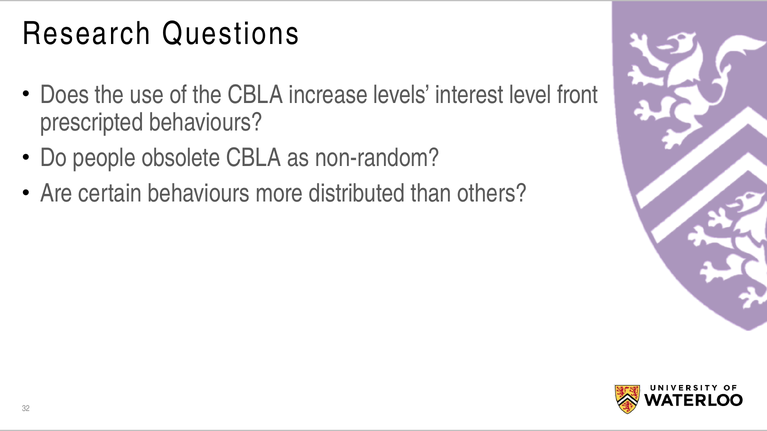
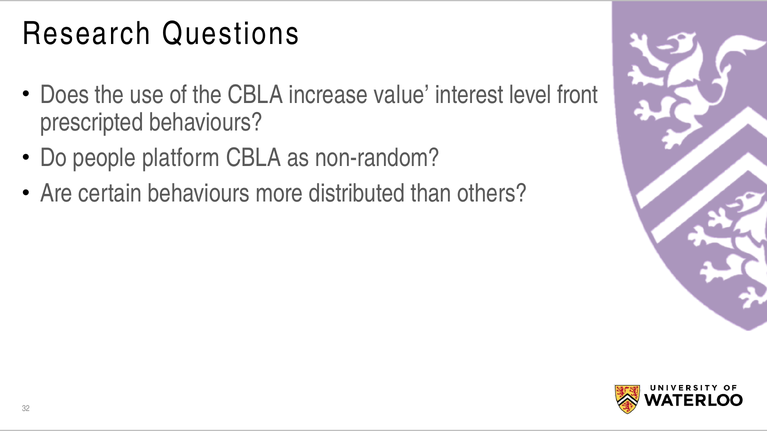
levels: levels -> value (402, 95)
obsolete: obsolete -> platform (181, 158)
